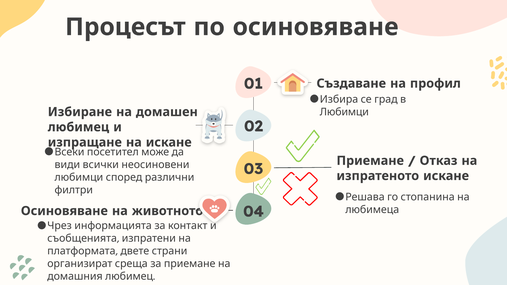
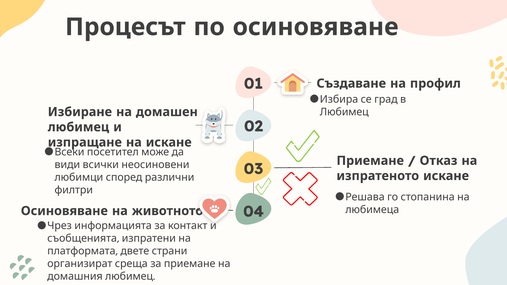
Любимци: Любимци -> Любимец (344, 112)
